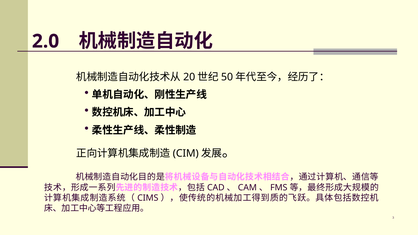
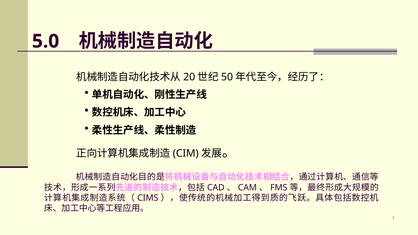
2.0: 2.0 -> 5.0 (46, 41)
